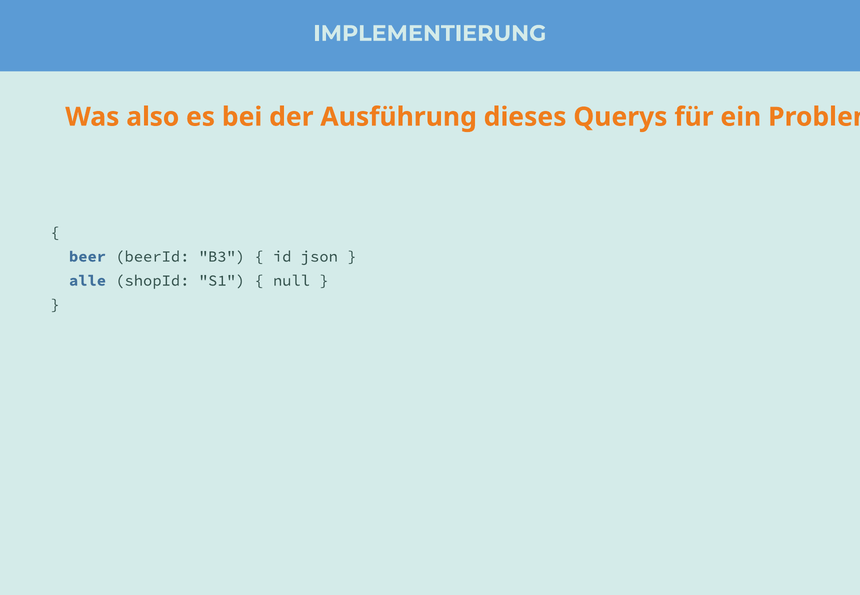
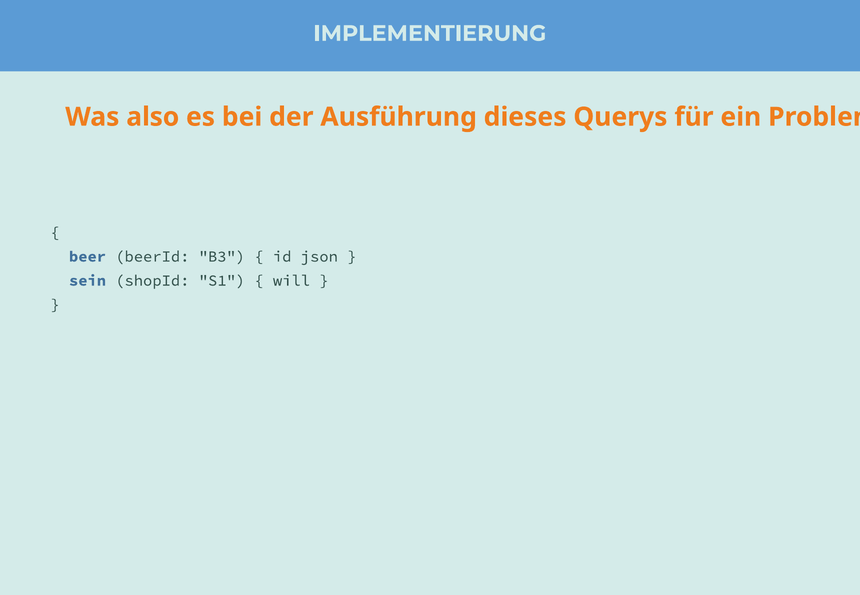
alle: alle -> sein (87, 281)
null: null -> will (292, 281)
